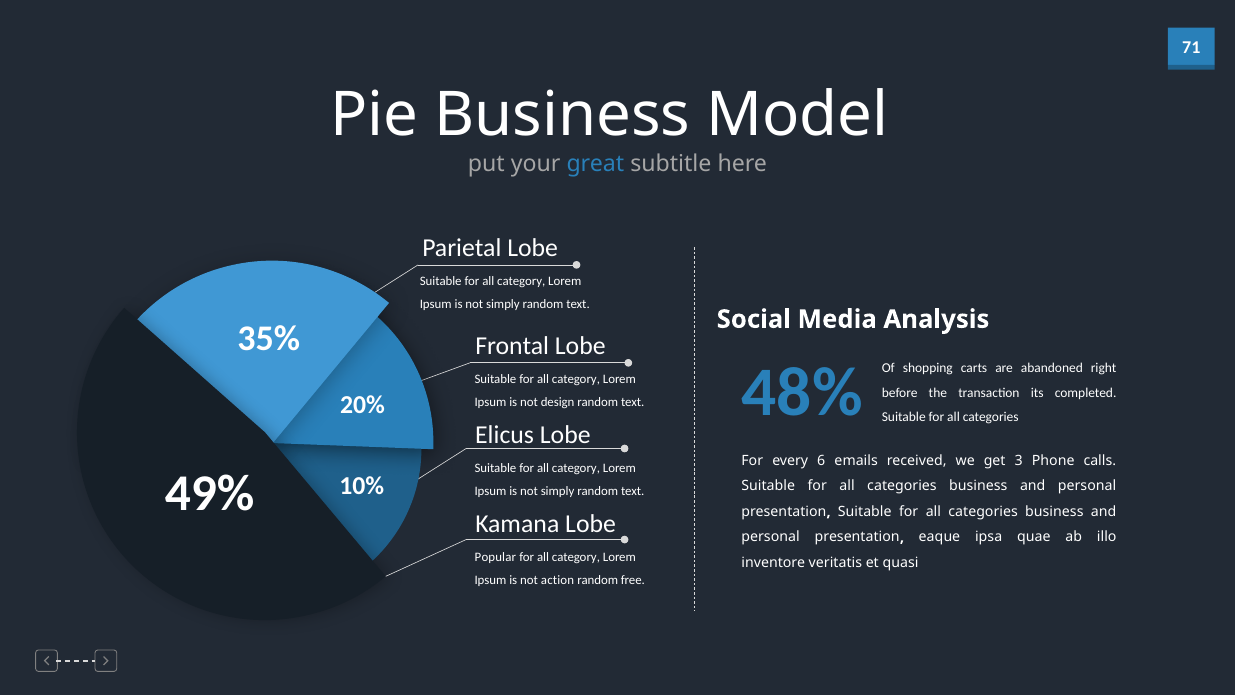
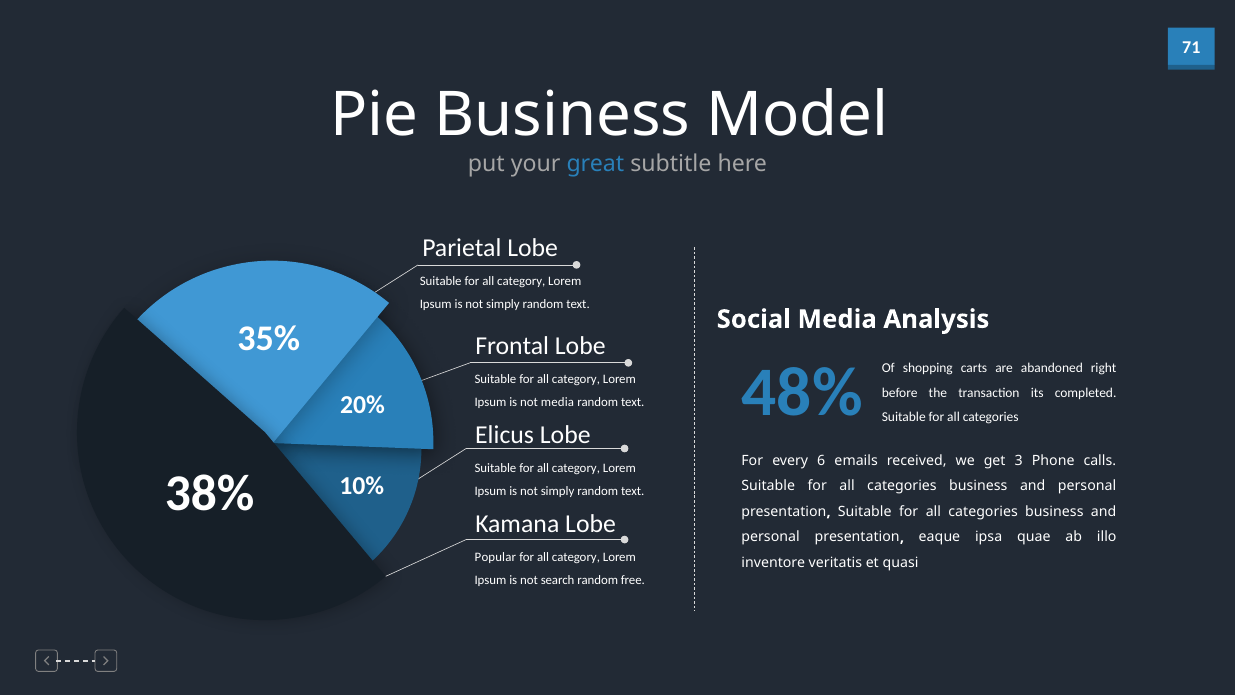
not design: design -> media (558, 402)
49%: 49% -> 38% (210, 494)
action: action -> search (558, 580)
